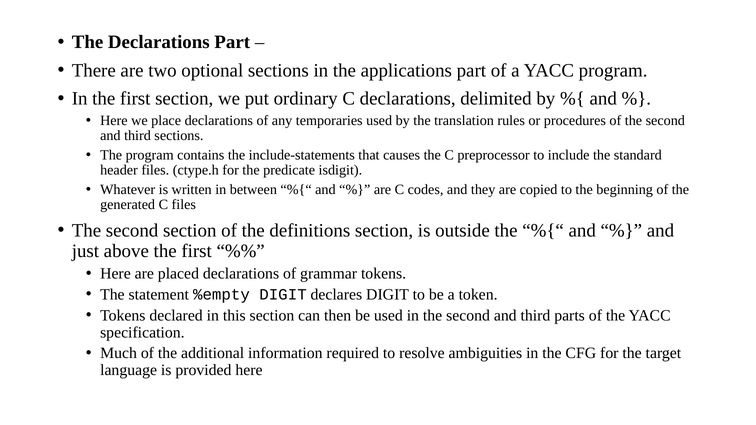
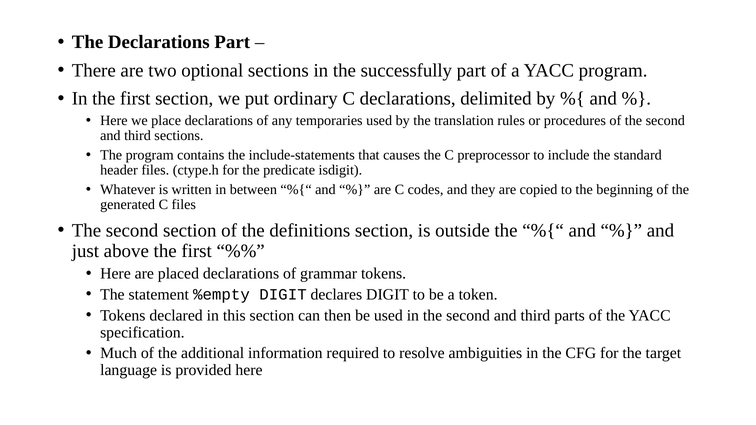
applications: applications -> successfully (406, 70)
